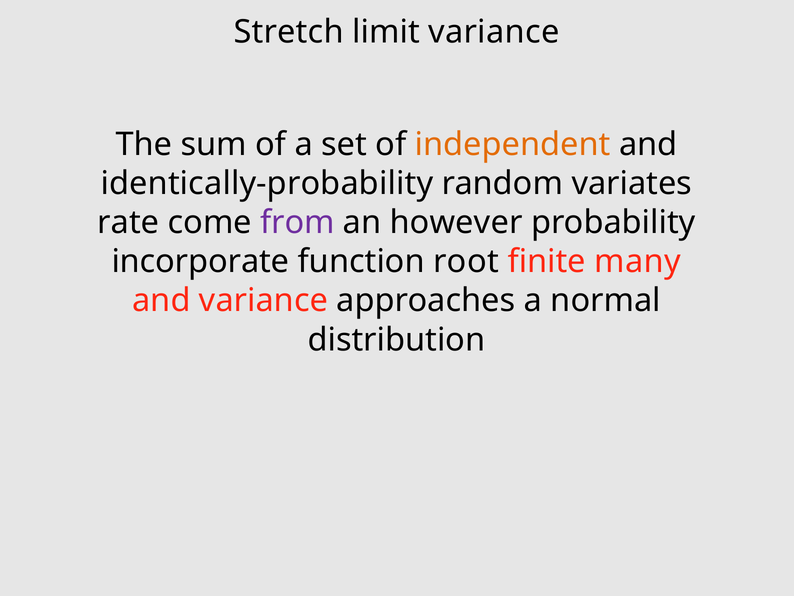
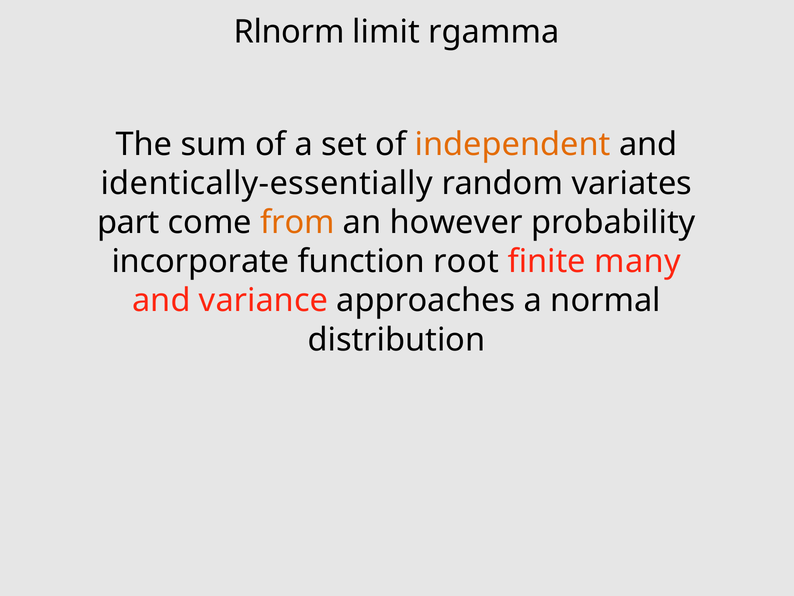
Stretch: Stretch -> Rlnorm (289, 32)
limit variance: variance -> rgamma (494, 32)
identically-probability: identically-probability -> identically-essentially (267, 183)
rate: rate -> part (128, 222)
from colour: purple -> orange (297, 222)
